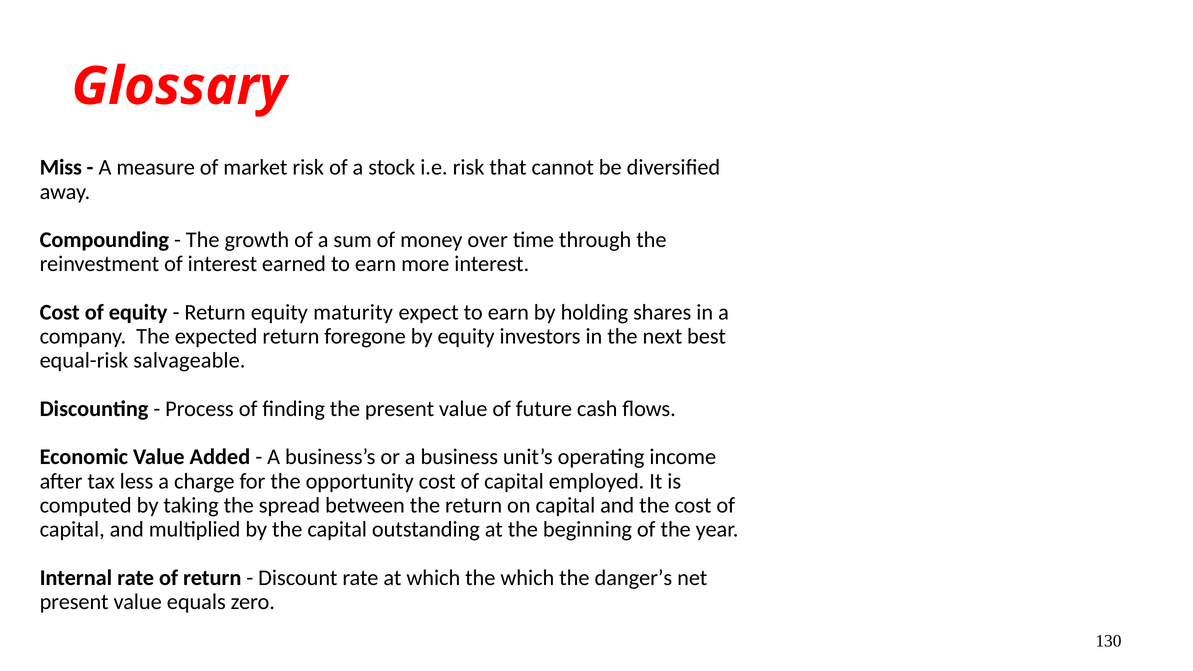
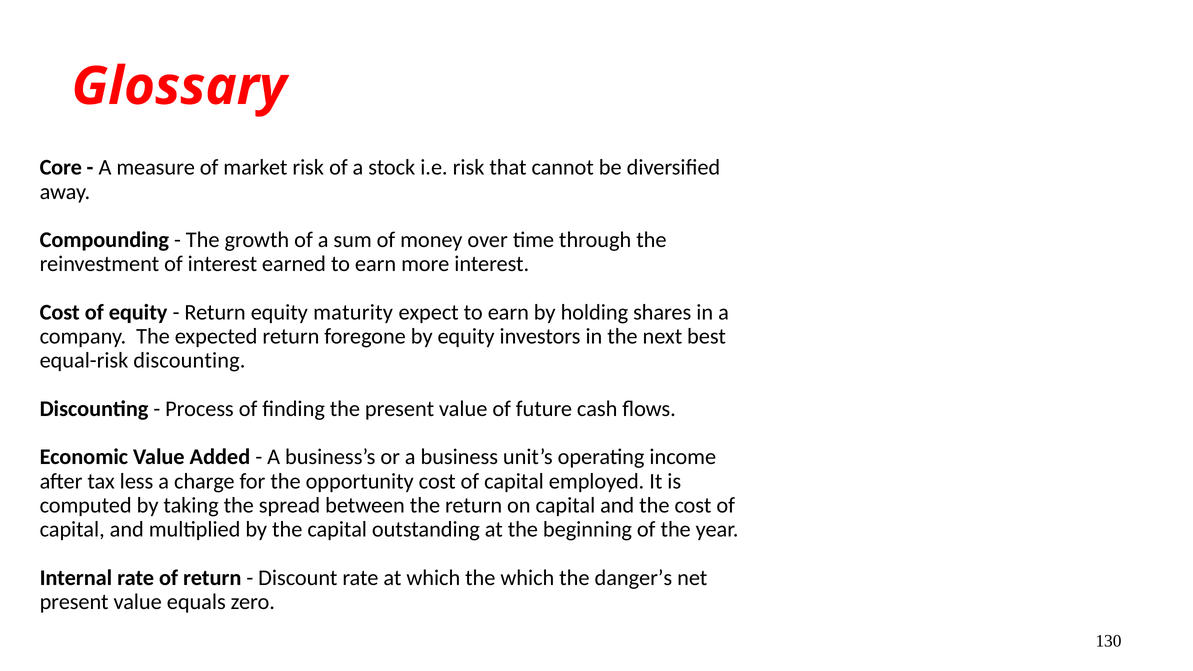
Miss: Miss -> Core (61, 168)
equal-risk salvageable: salvageable -> discounting (189, 361)
